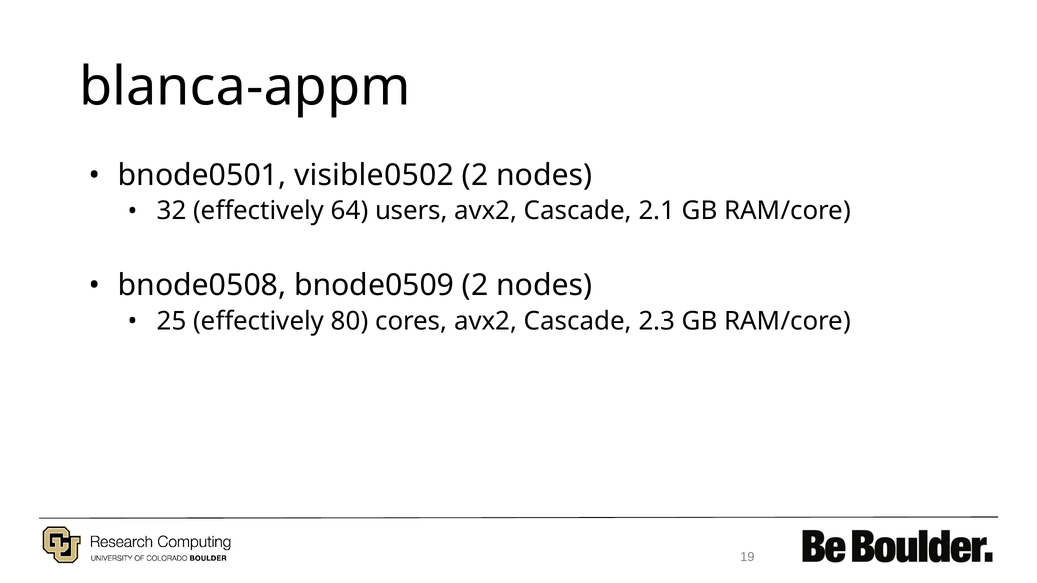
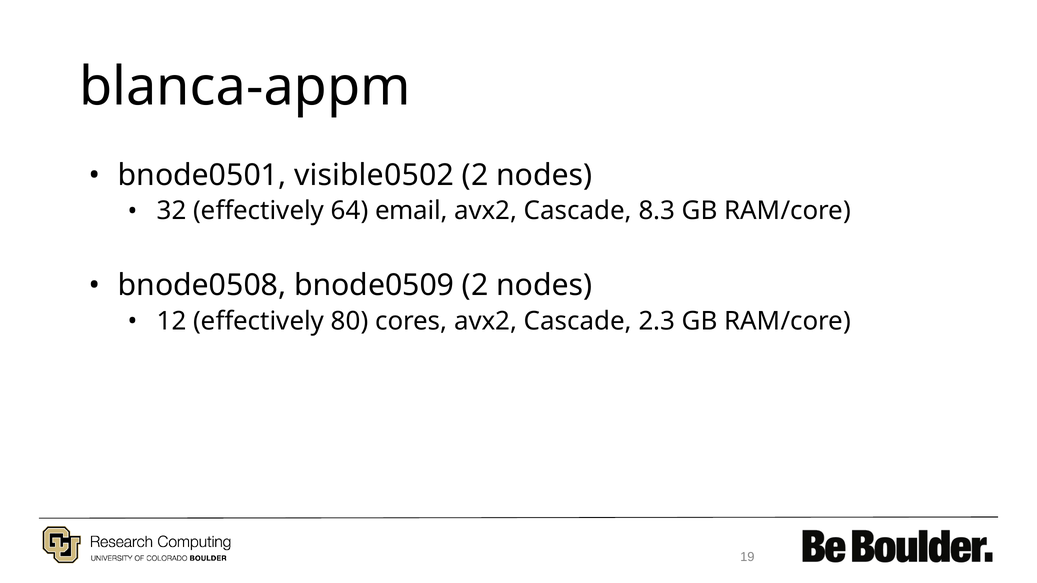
users: users -> email (411, 211)
2.1: 2.1 -> 8.3 (657, 211)
25: 25 -> 12 (172, 321)
